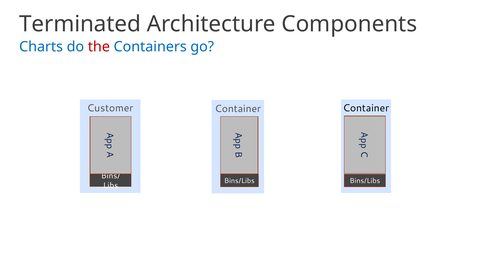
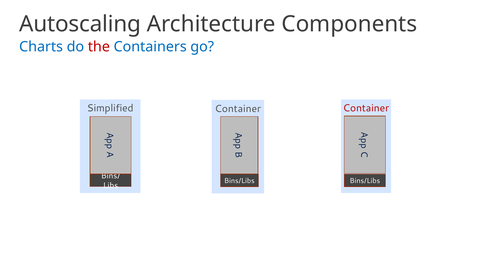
Terminated: Terminated -> Autoscaling (80, 24)
Customer: Customer -> Simplified (110, 108)
Container colour: black -> red (366, 108)
